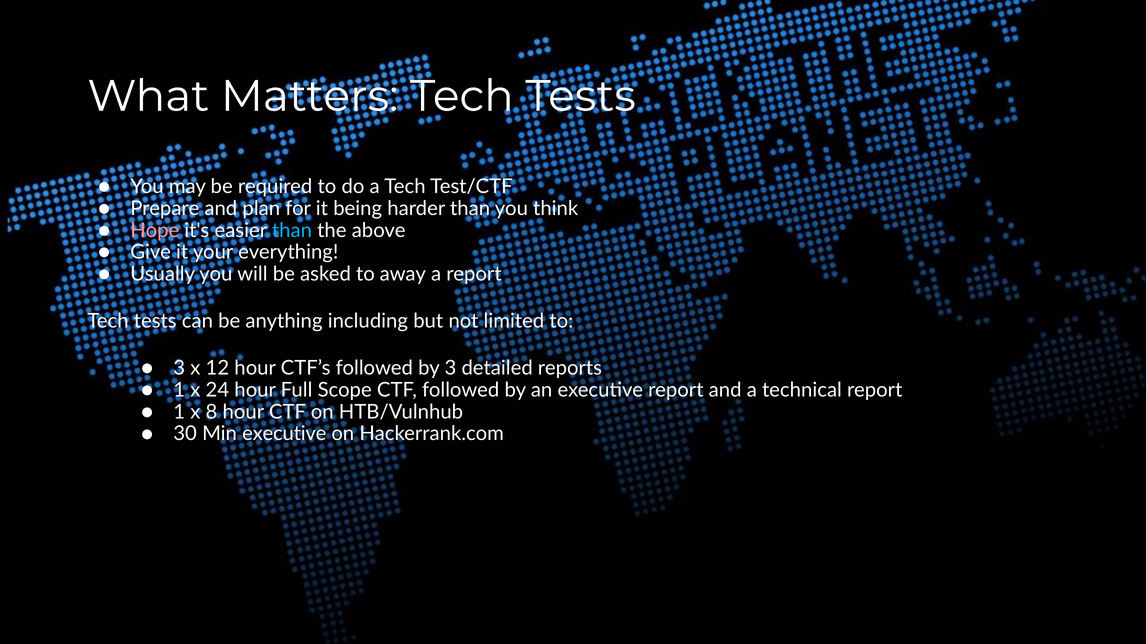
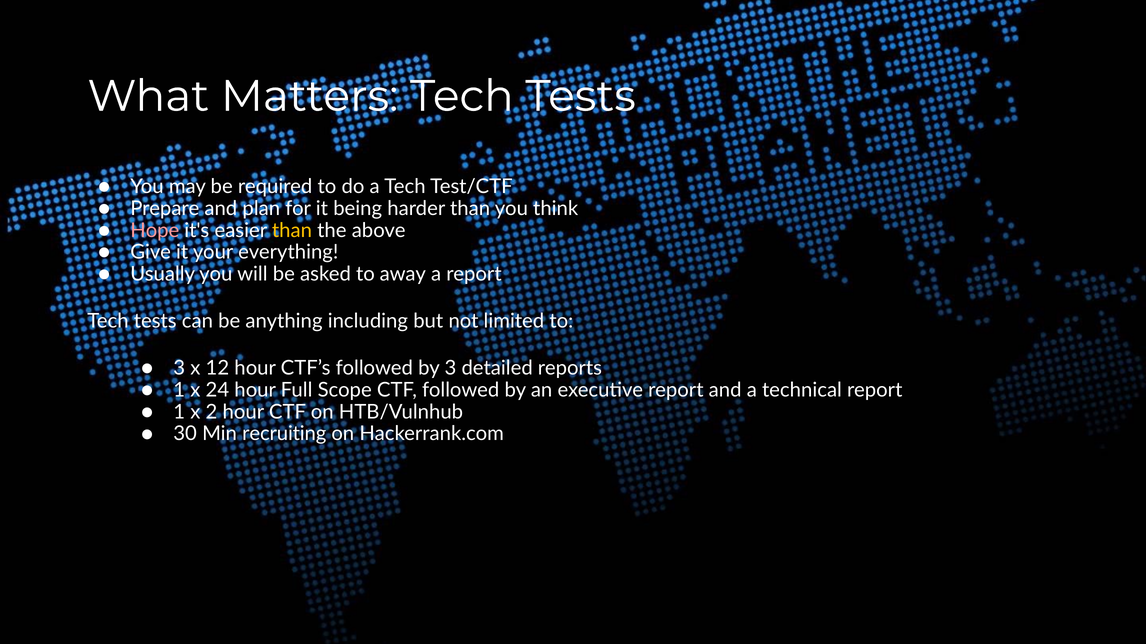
than colour: light blue -> yellow (292, 231)
8: 8 -> 2 (211, 412)
Min executive: executive -> recruiting (284, 434)
